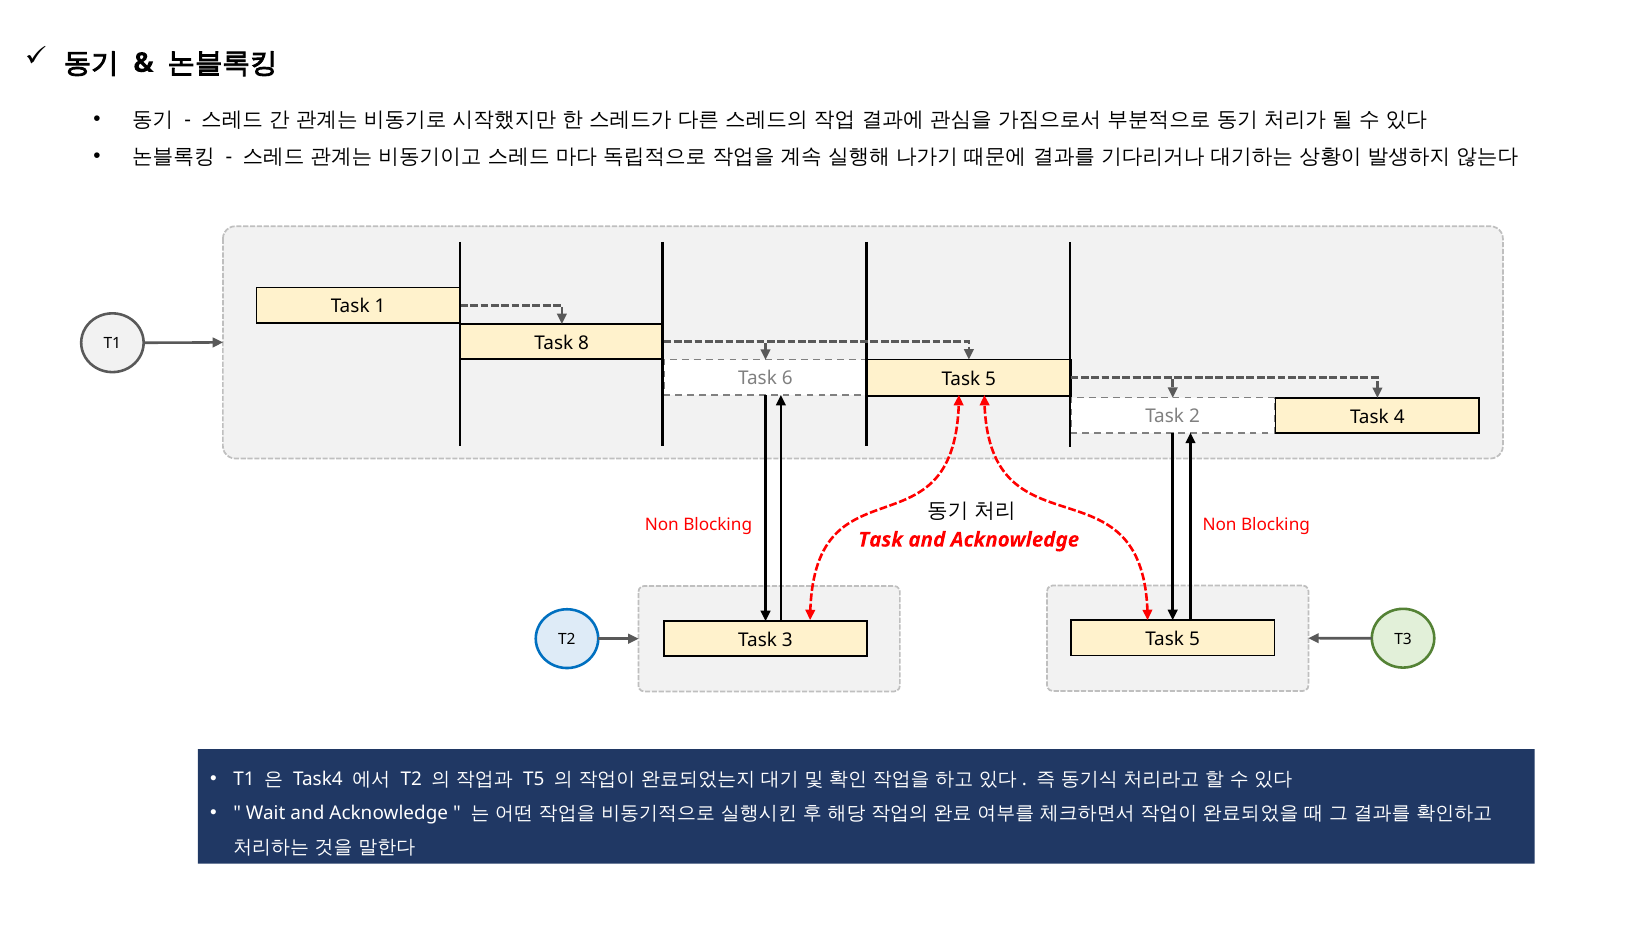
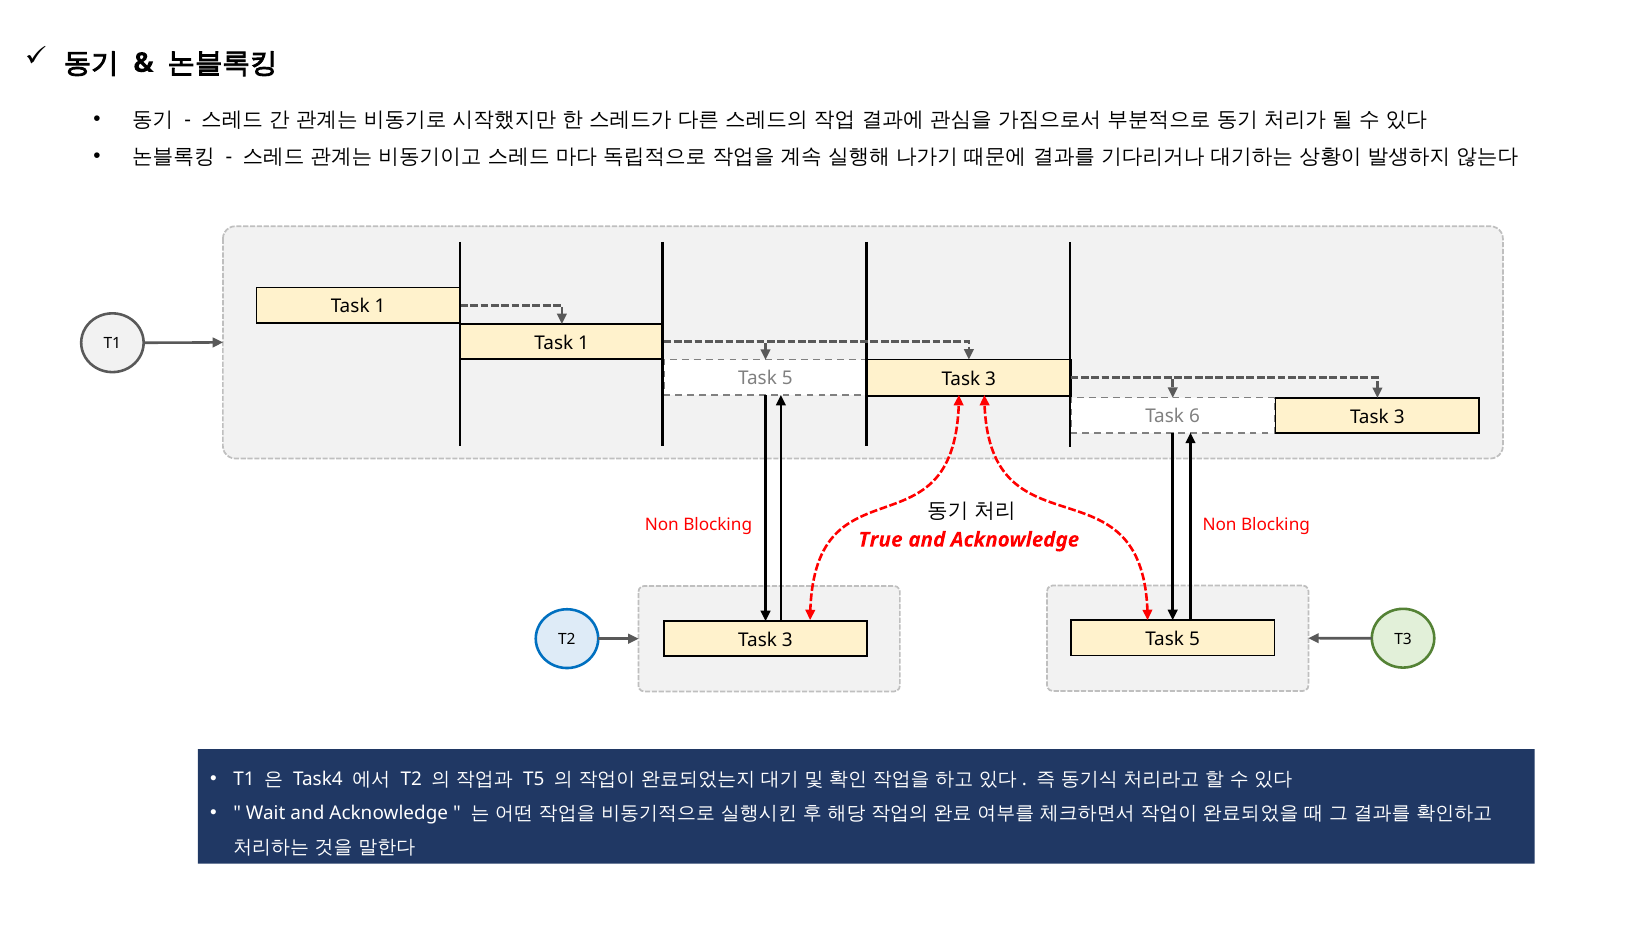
T1 Task 8: 8 -> 1 (584, 343)
6: 6 -> 5 (787, 379)
5: 5 -> 3 (991, 379)
2: 2 -> 6 (1194, 417)
4: 4 -> 3 (1399, 417)
Task: Task -> True (881, 540)
